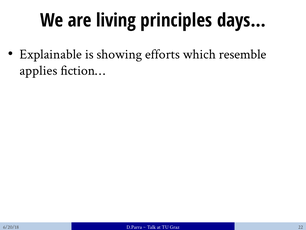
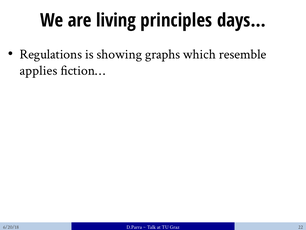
Explainable: Explainable -> Regulations (51, 54)
efforts: efforts -> graphs (163, 54)
